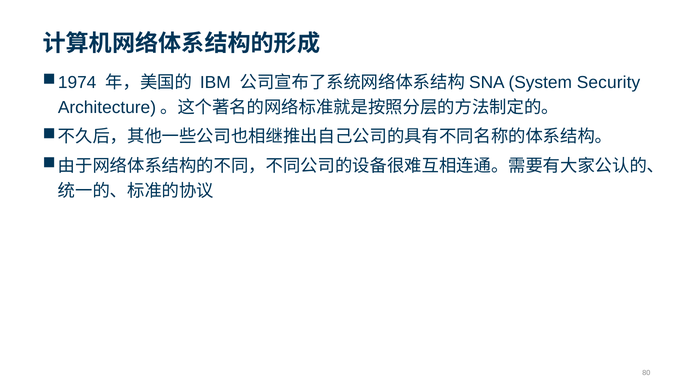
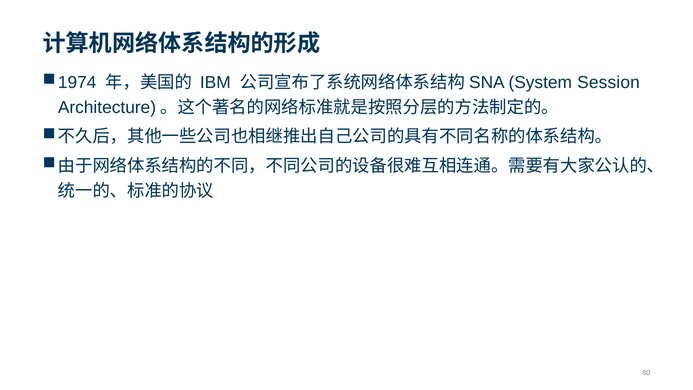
Security: Security -> Session (608, 82)
